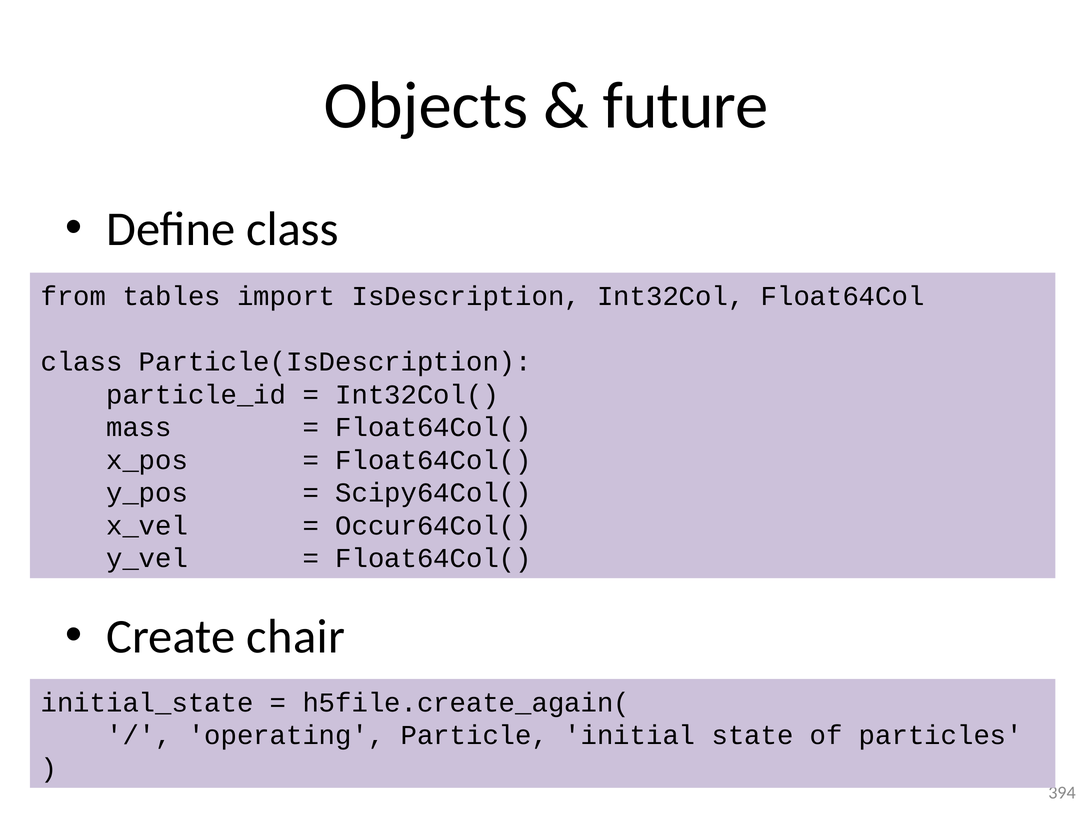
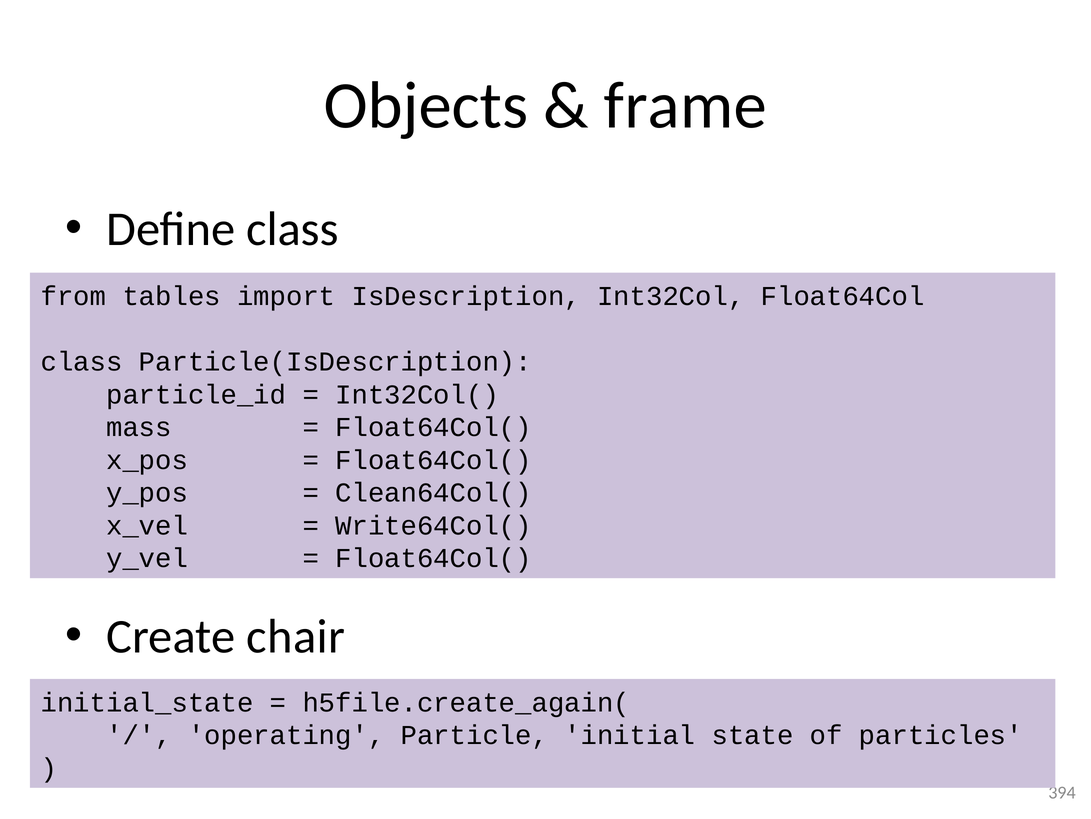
future: future -> frame (685, 106)
Scipy64Col(: Scipy64Col( -> Clean64Col( (433, 492)
Occur64Col(: Occur64Col( -> Write64Col( (433, 525)
